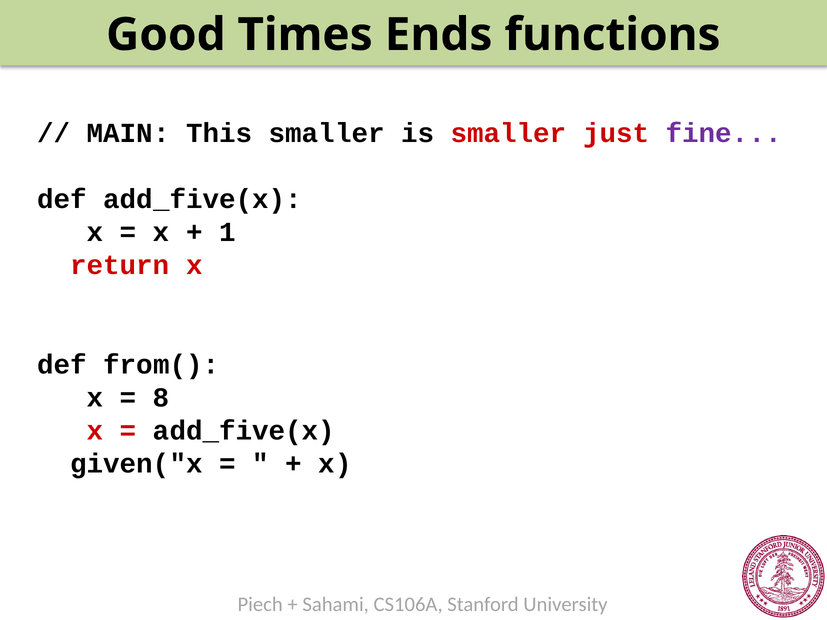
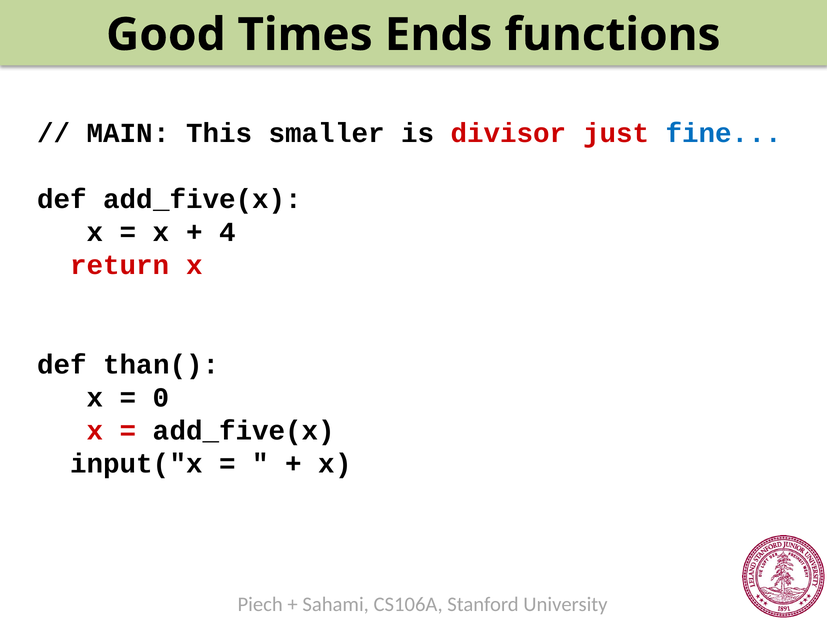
is smaller: smaller -> divisor (509, 133)
fine colour: purple -> blue (724, 133)
1: 1 -> 4 (227, 232)
from(: from( -> than( (161, 365)
8: 8 -> 0 (161, 398)
given("x: given("x -> input("x (136, 464)
